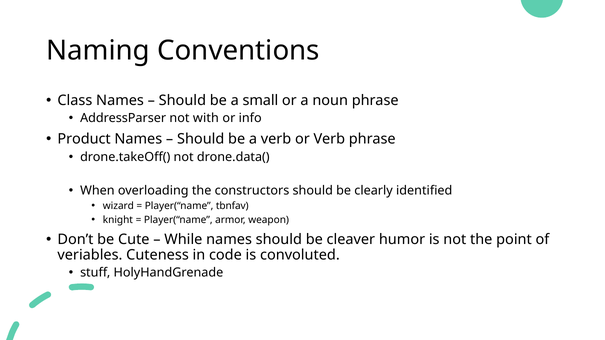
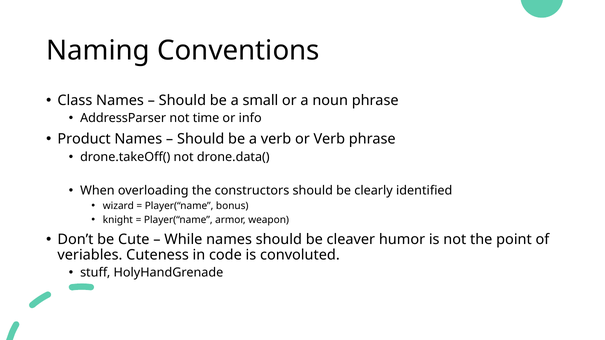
with: with -> time (206, 118)
tbnfav: tbnfav -> bonus (232, 206)
